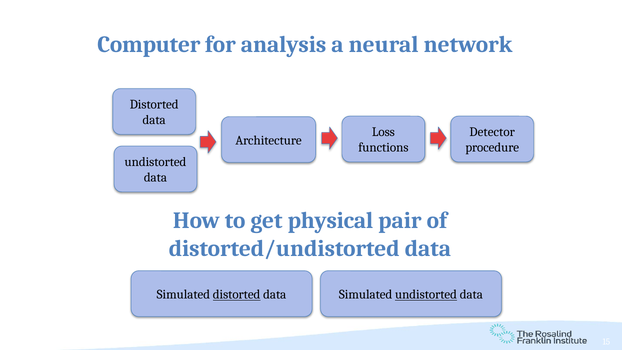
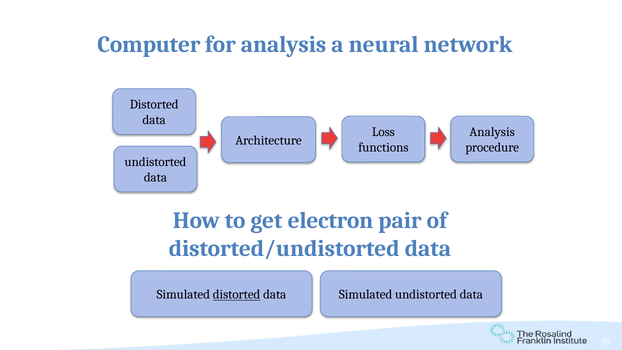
Detector: Detector -> Analysis (492, 132)
physical: physical -> electron (330, 220)
undistorted underline: present -> none (426, 294)
